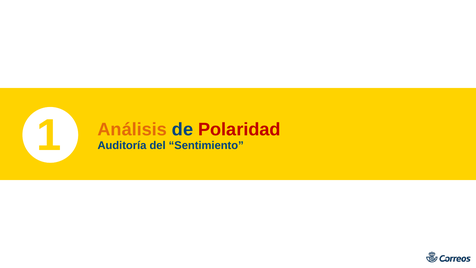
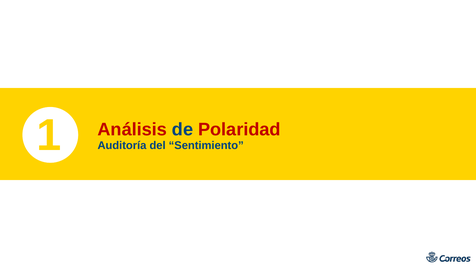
Análisis colour: orange -> red (132, 130)
